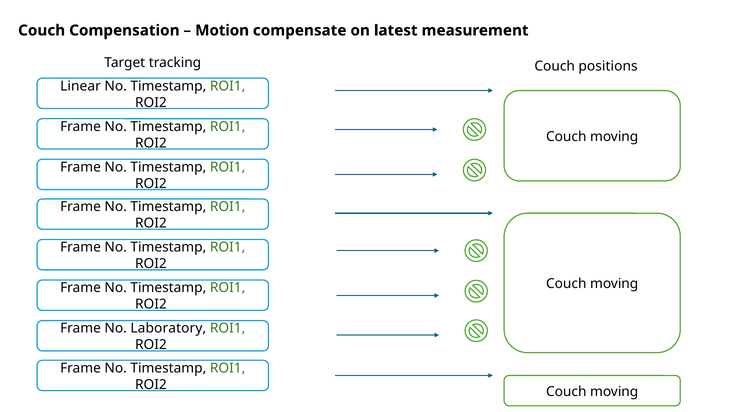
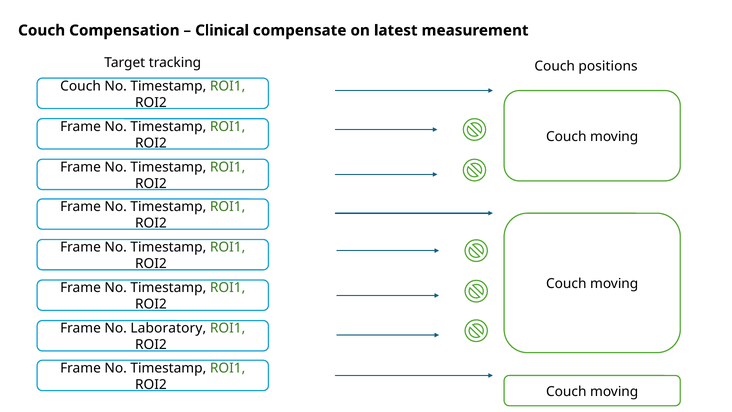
Motion: Motion -> Clinical (222, 30)
Linear: Linear -> Couch (81, 86)
